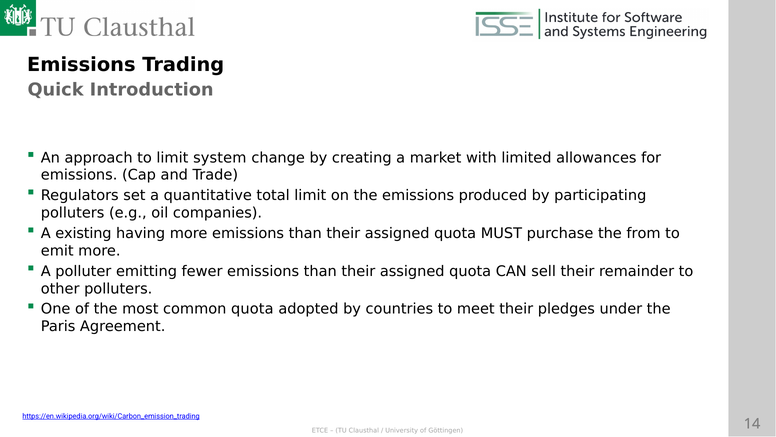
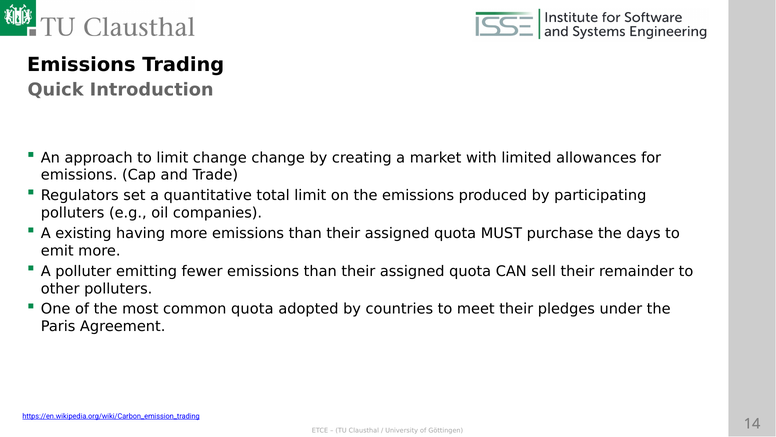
limit system: system -> change (220, 158)
from: from -> days (644, 233)
